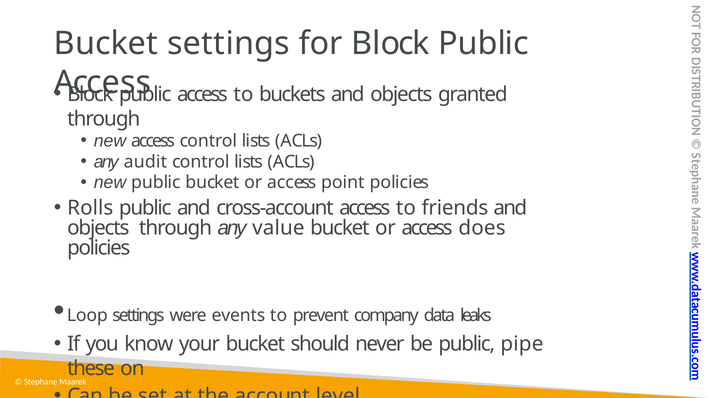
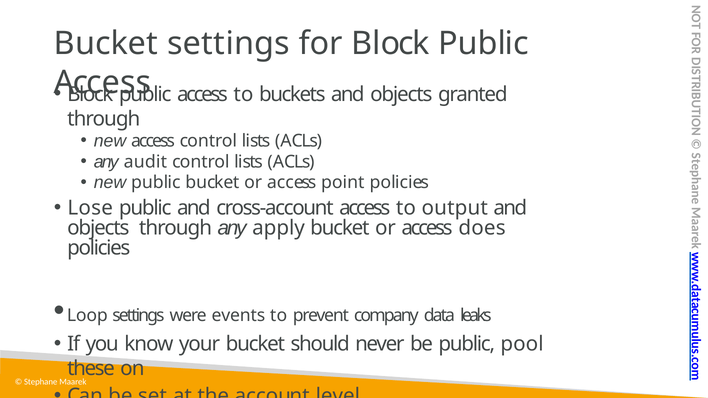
Rolls: Rolls -> Lose (90, 208)
friends: friends -> output (455, 208)
value: value -> apply (279, 228)
pipe: pipe -> pool (522, 344)
